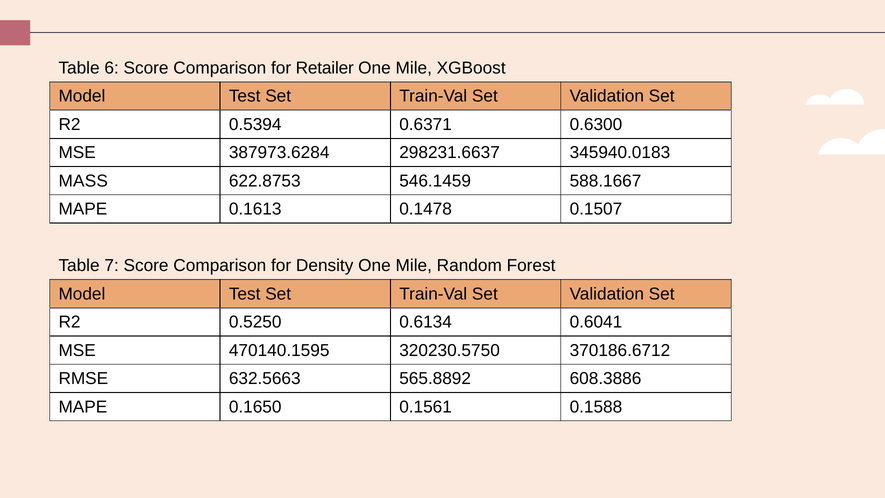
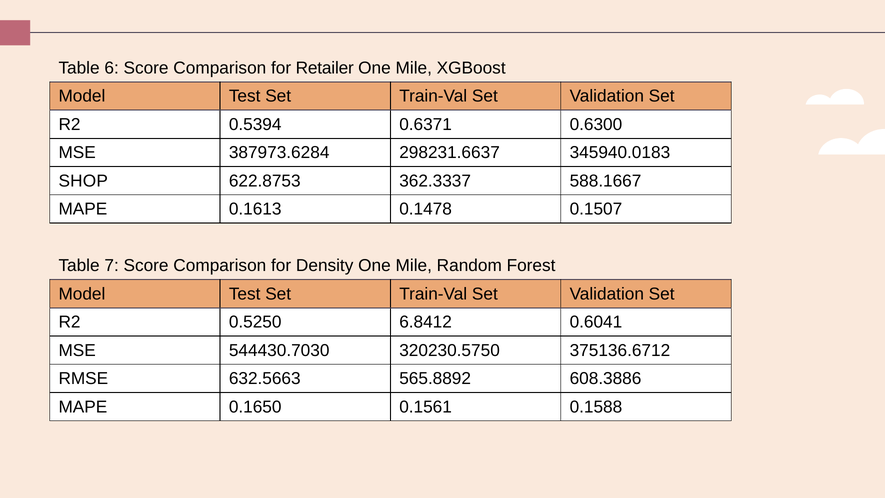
MASS: MASS -> SHOP (83, 181)
546.1459: 546.1459 -> 362.3337 (435, 181)
0.6134: 0.6134 -> 6.8412 (426, 322)
470140.1595: 470140.1595 -> 544430.7030 (279, 350)
370186.6712: 370186.6712 -> 375136.6712 (620, 350)
